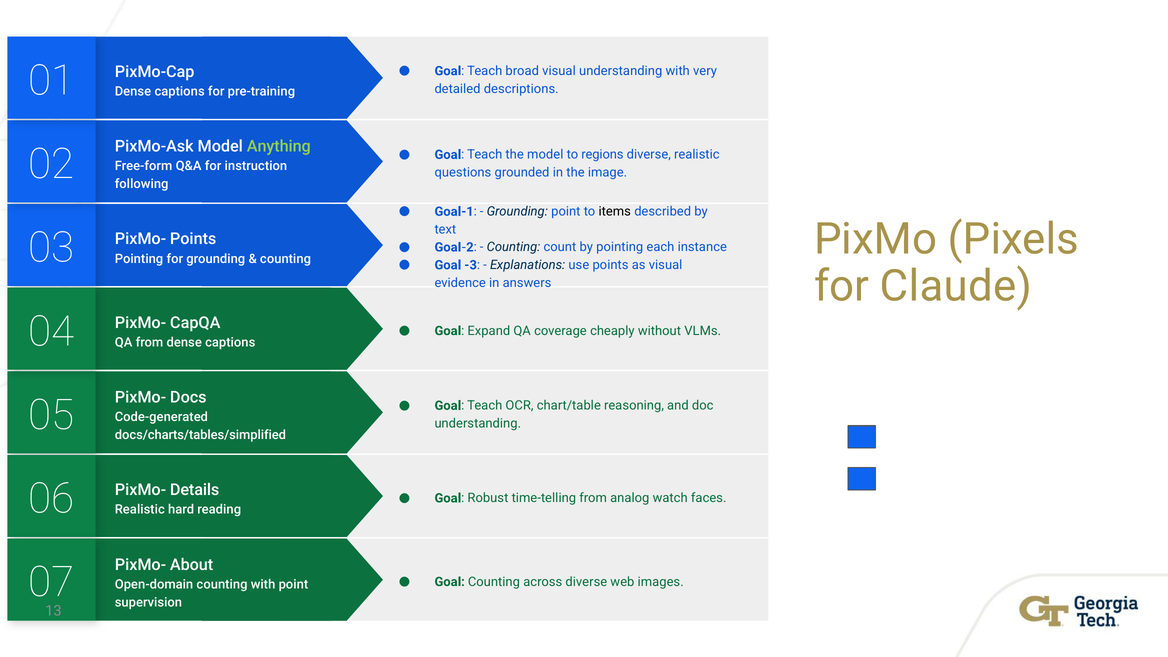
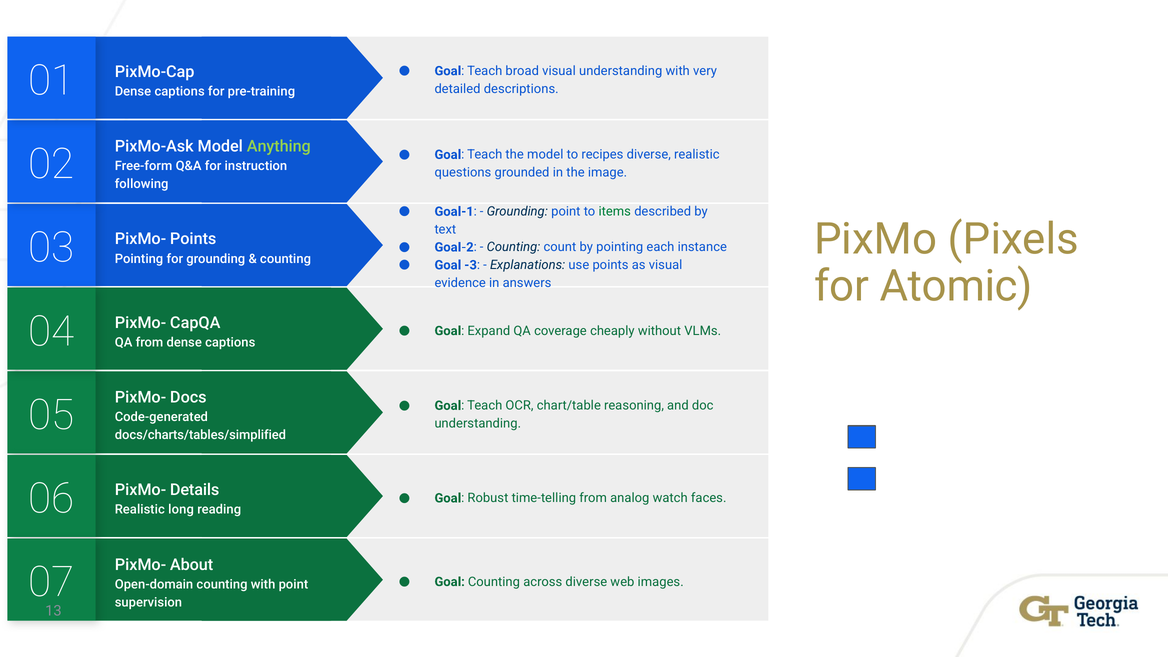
regions: regions -> recipes (602, 155)
items colour: black -> green (615, 212)
Claude: Claude -> Atomic (956, 286)
hard: hard -> long (181, 510)
